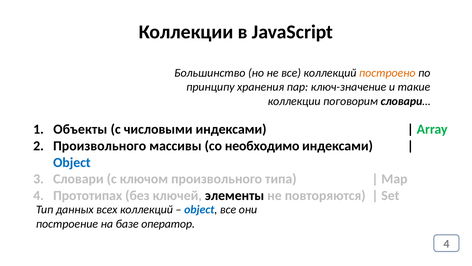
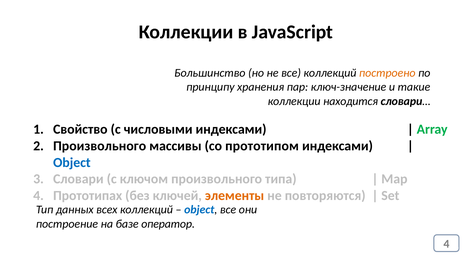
поговорим: поговорим -> находится (351, 101)
Объекты: Объекты -> Свойство (80, 129)
необходимо: необходимо -> прототипом (262, 146)
элементы colour: black -> orange (235, 195)
